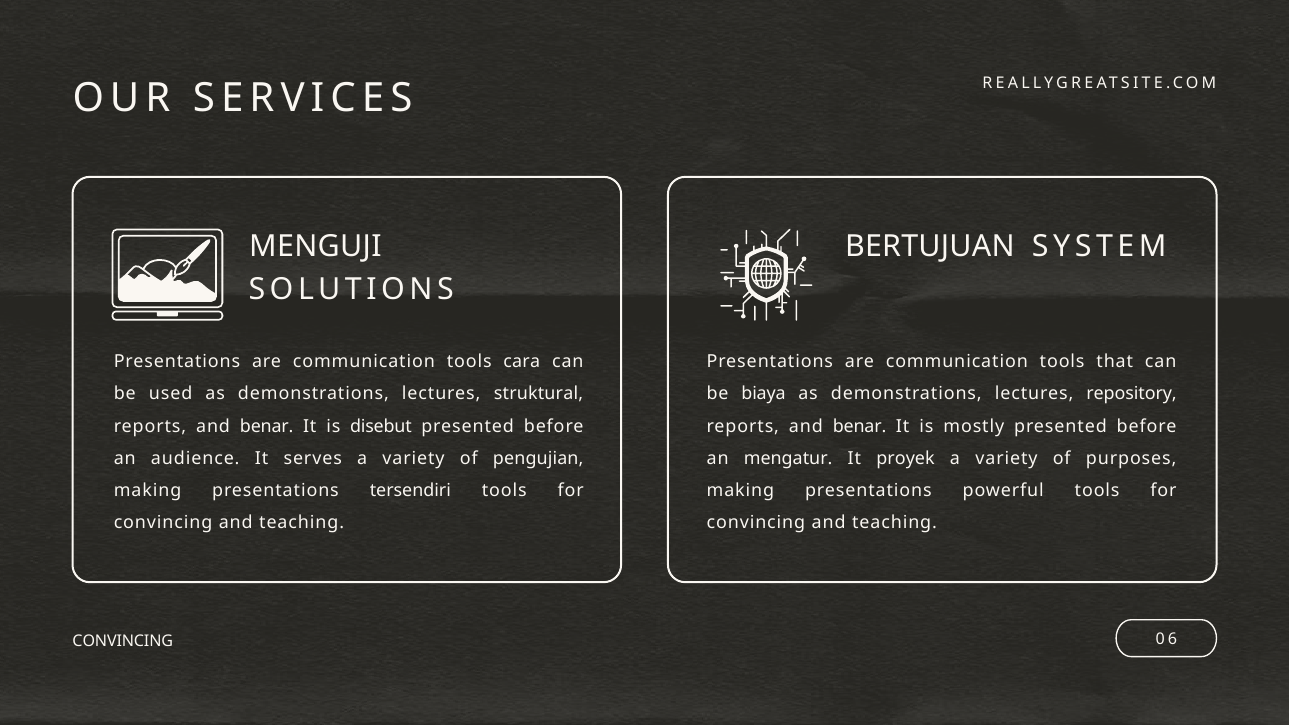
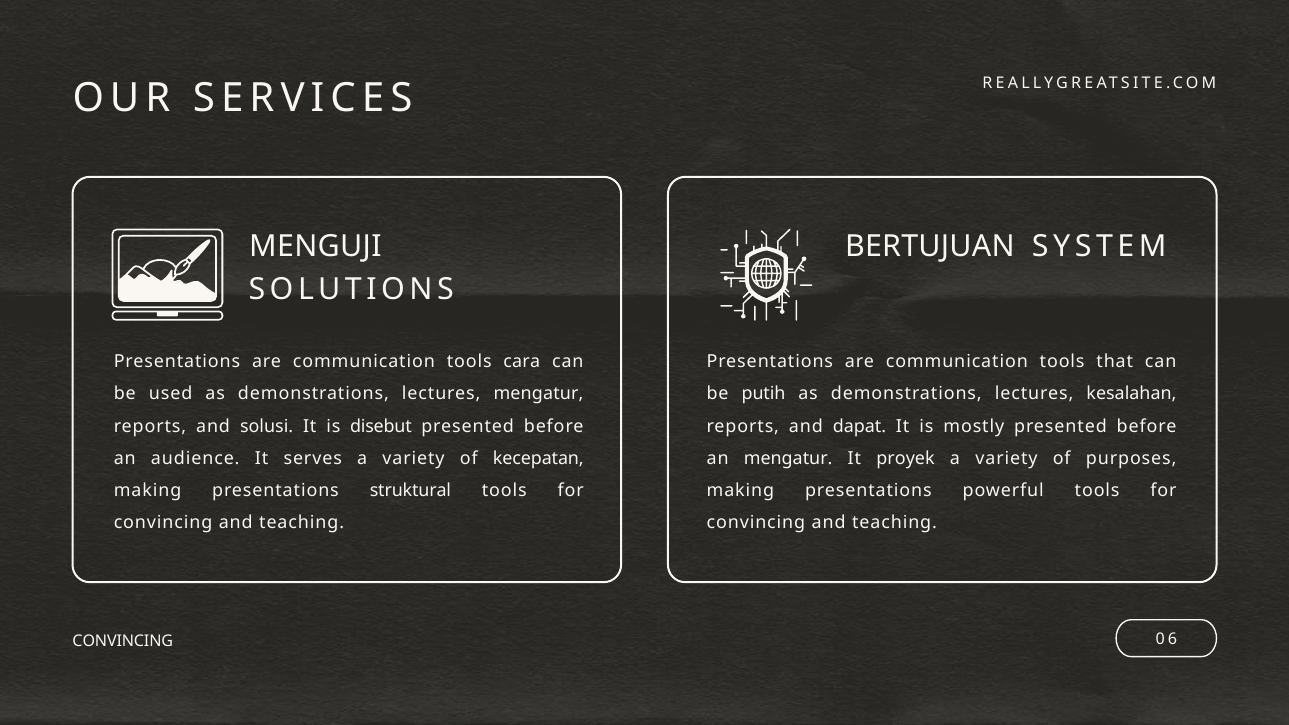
lectures struktural: struktural -> mengatur (539, 394)
biaya: biaya -> putih (764, 394)
repository: repository -> kesalahan (1131, 394)
benar: benar -> solusi (267, 426)
benar: benar -> dapat (860, 426)
pengujian: pengujian -> kecepatan (538, 459)
tersendiri: tersendiri -> struktural (410, 491)
